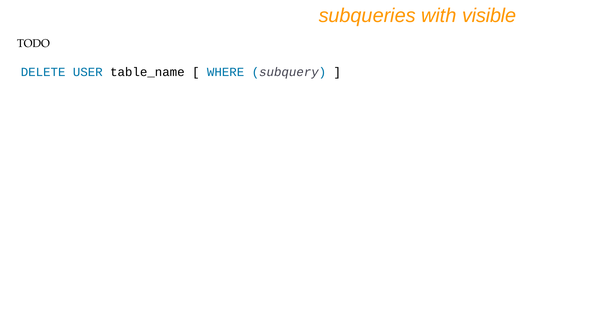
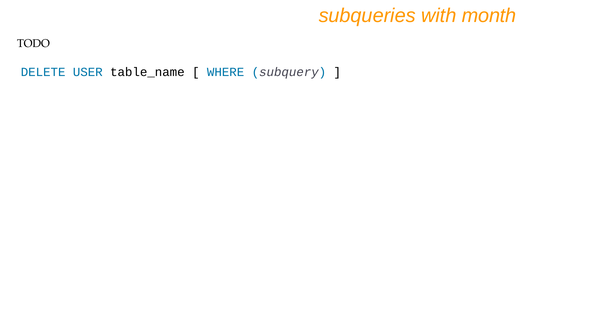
visible: visible -> month (489, 15)
